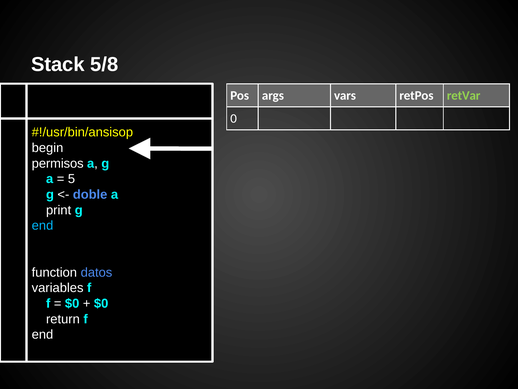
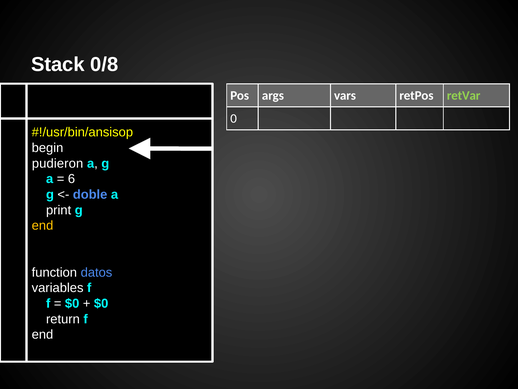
5/8: 5/8 -> 0/8 (104, 64)
permisos: permisos -> pudieron (58, 163)
5: 5 -> 6 (71, 179)
end colour: light blue -> yellow (43, 225)
